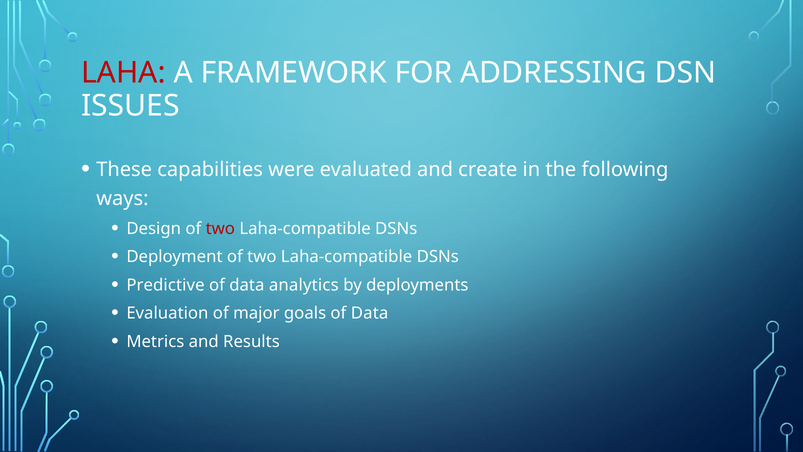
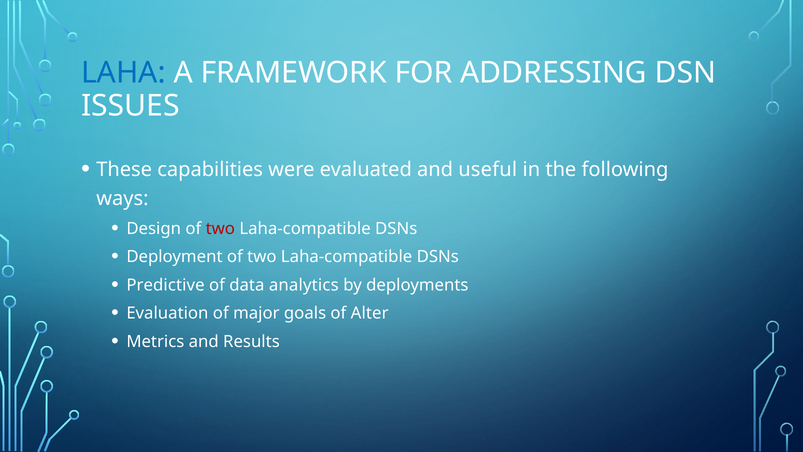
LAHA colour: red -> blue (123, 73)
create: create -> useful (488, 169)
goals of Data: Data -> Alter (370, 313)
